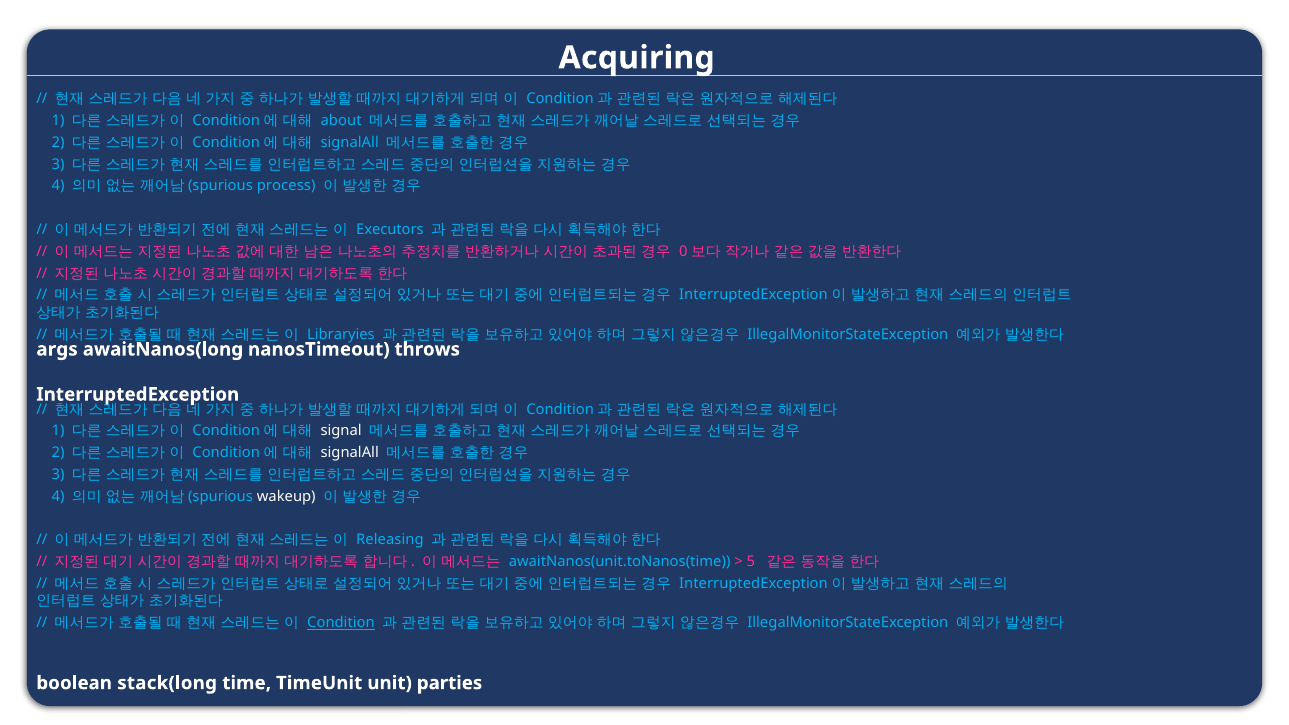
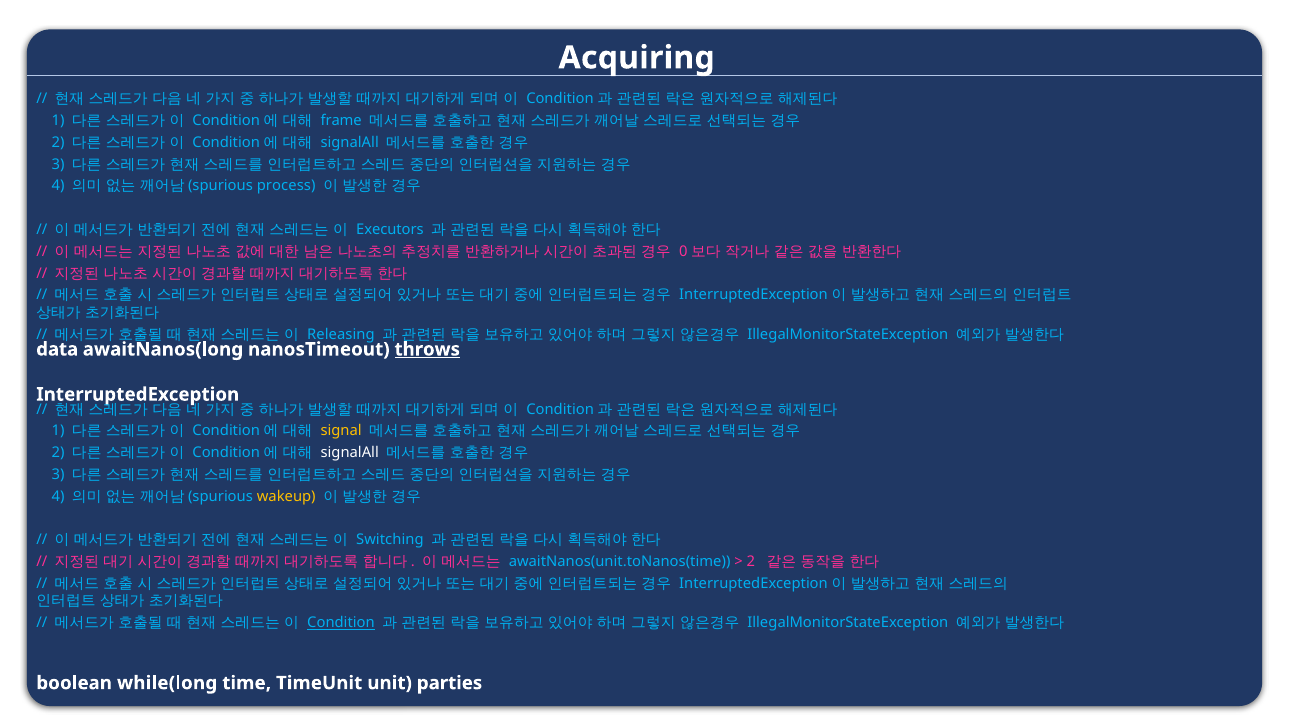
about: about -> frame (341, 121)
Libraryies: Libraryies -> Releasing (341, 334)
args: args -> data (57, 349)
throws underline: none -> present (427, 349)
signal colour: white -> yellow (341, 431)
wakeup colour: white -> yellow (286, 496)
Releasing: Releasing -> Switching (390, 540)
5: 5 -> 2 (751, 562)
stack(long: stack(long -> while(long (167, 683)
